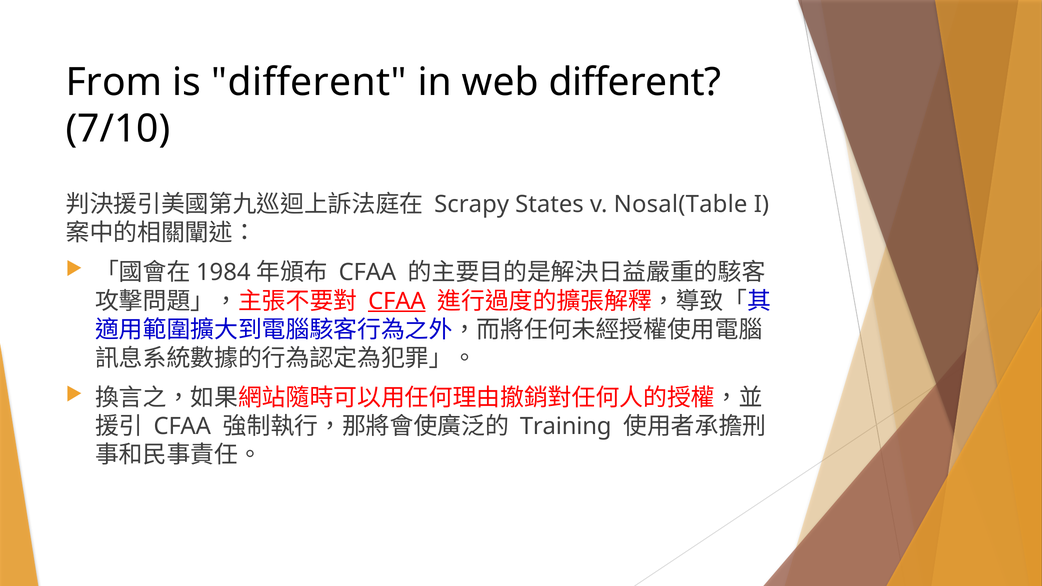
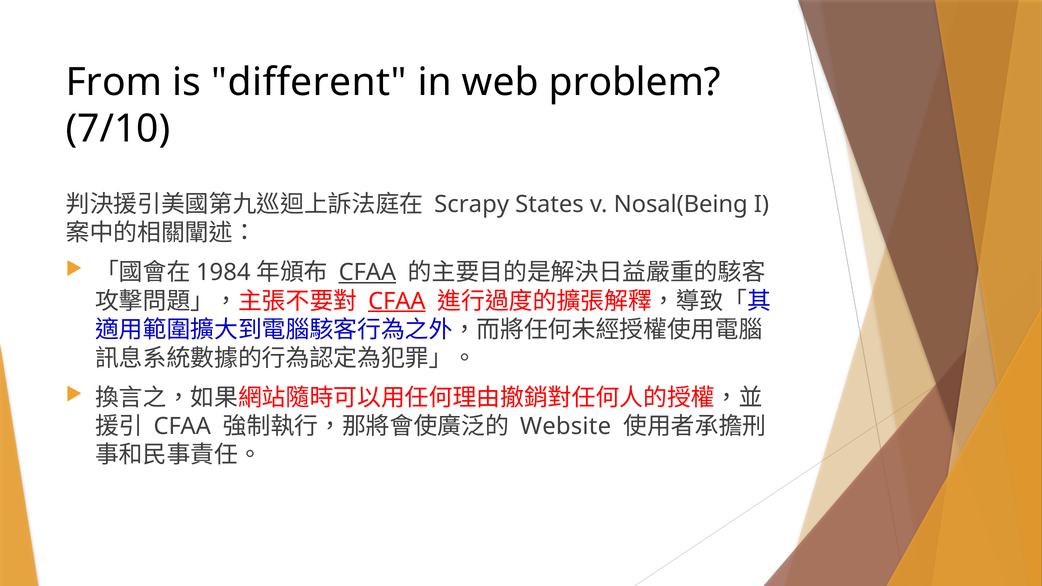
web different: different -> problem (635, 82)
Nosal(Table: Nosal(Table -> Nosal(Being (681, 205)
CFAA underline: none -> present (367, 273)
Training: Training -> Website (565, 427)
